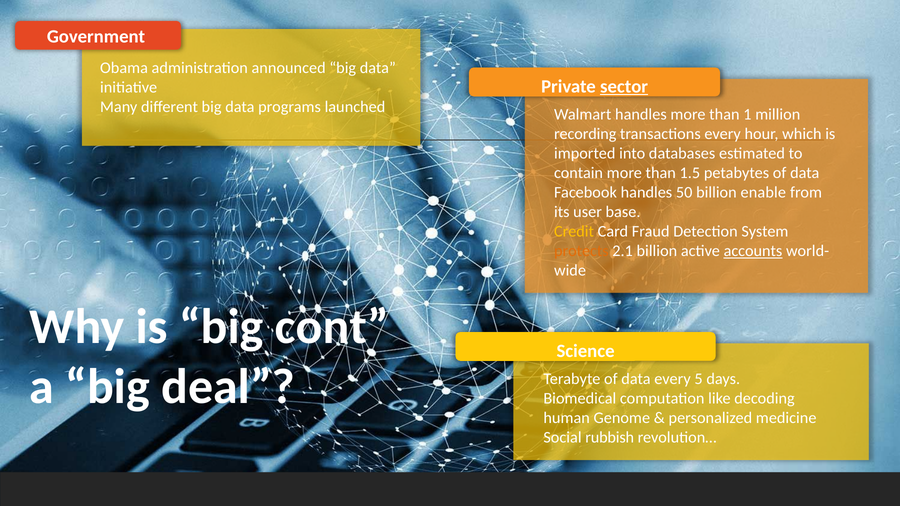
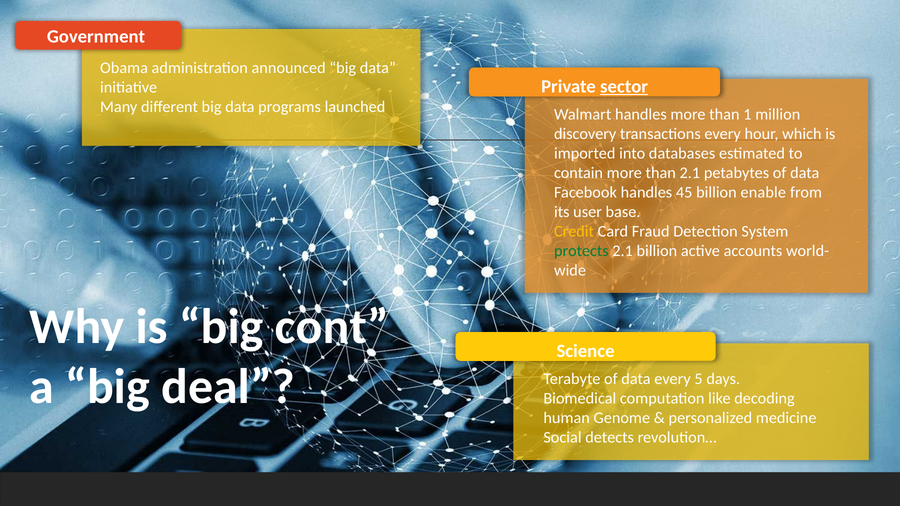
recording: recording -> discovery (585, 134)
than 1.5: 1.5 -> 2.1 (690, 173)
50: 50 -> 45 (684, 192)
protects colour: orange -> green (581, 251)
accounts underline: present -> none (753, 251)
rubbish: rubbish -> detects (610, 438)
